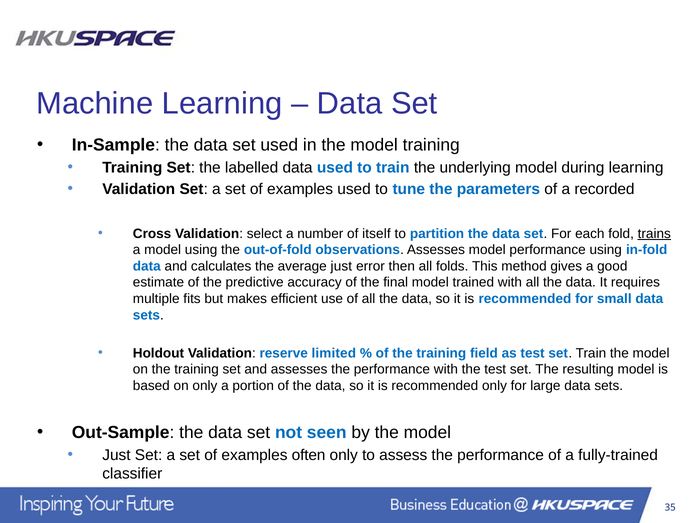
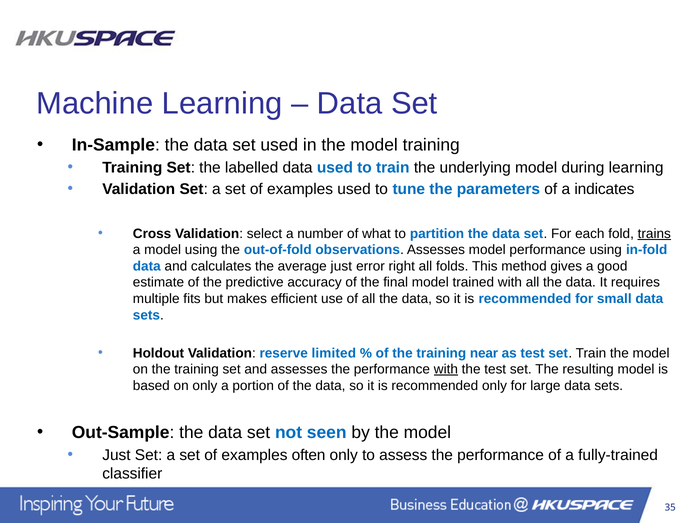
recorded: recorded -> indicates (604, 189)
itself: itself -> what (377, 234)
then: then -> right (402, 266)
field: field -> near (484, 353)
with underline: none -> present (446, 369)
